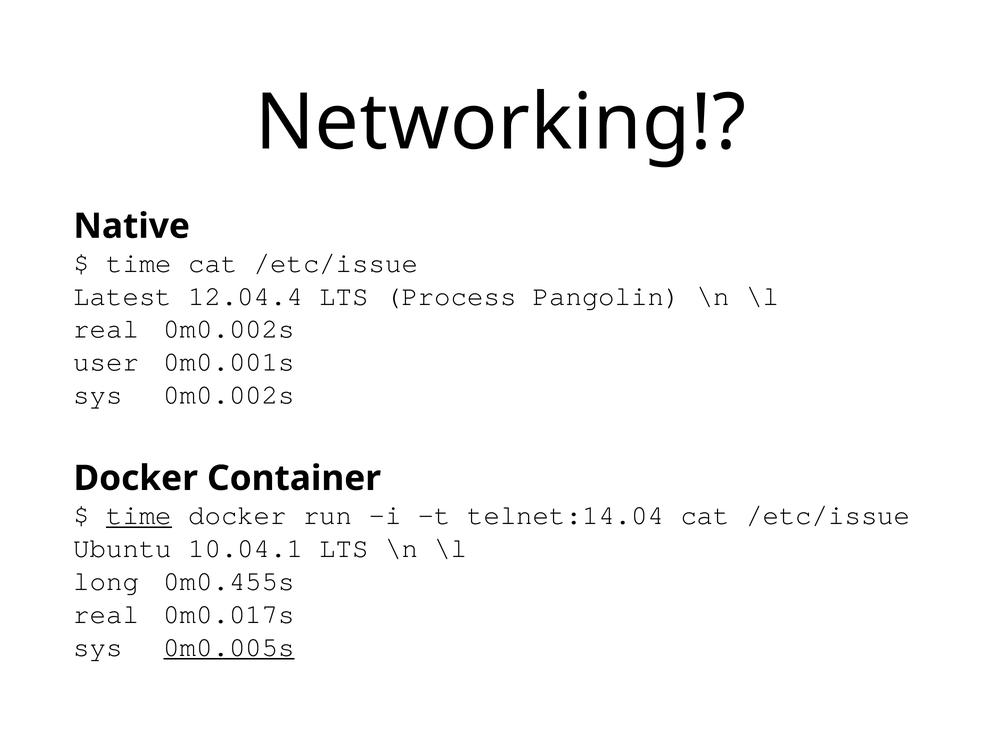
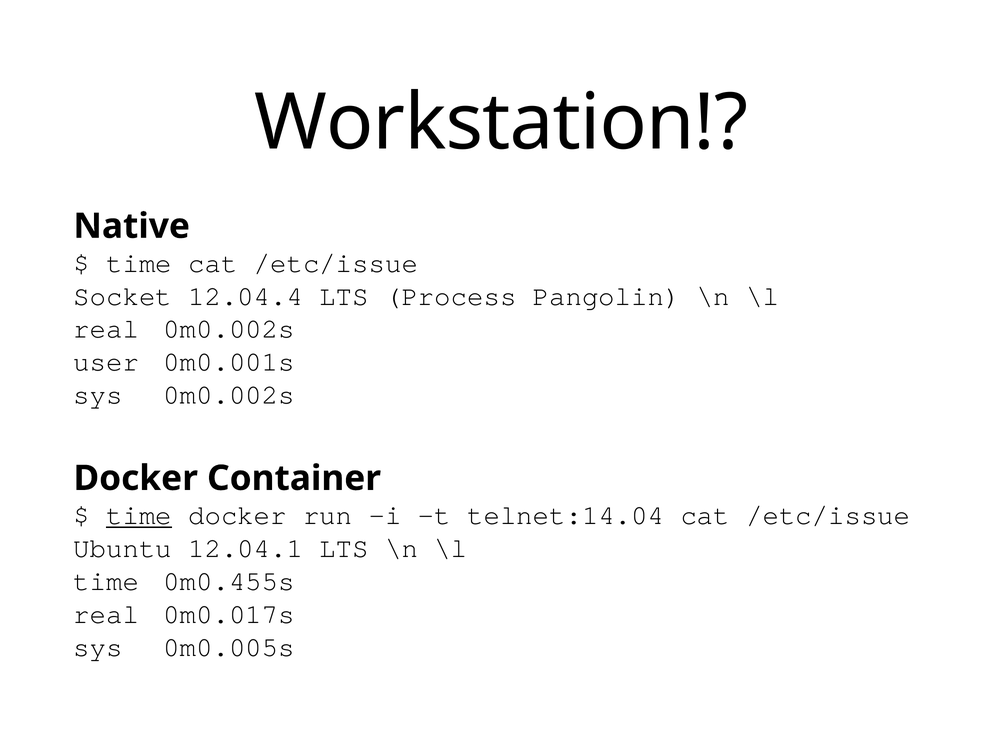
Networking: Networking -> Workstation (501, 123)
Latest: Latest -> Socket (123, 296)
10.04.1: 10.04.1 -> 12.04.1 (246, 548)
long: long -> time (106, 581)
0m0.005s underline: present -> none (229, 647)
